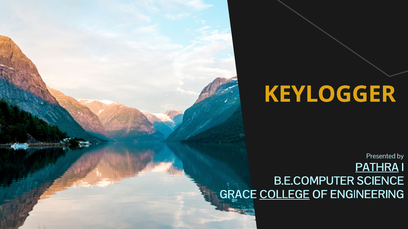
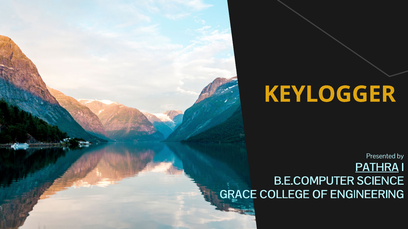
COLLEGE underline: present -> none (284, 195)
